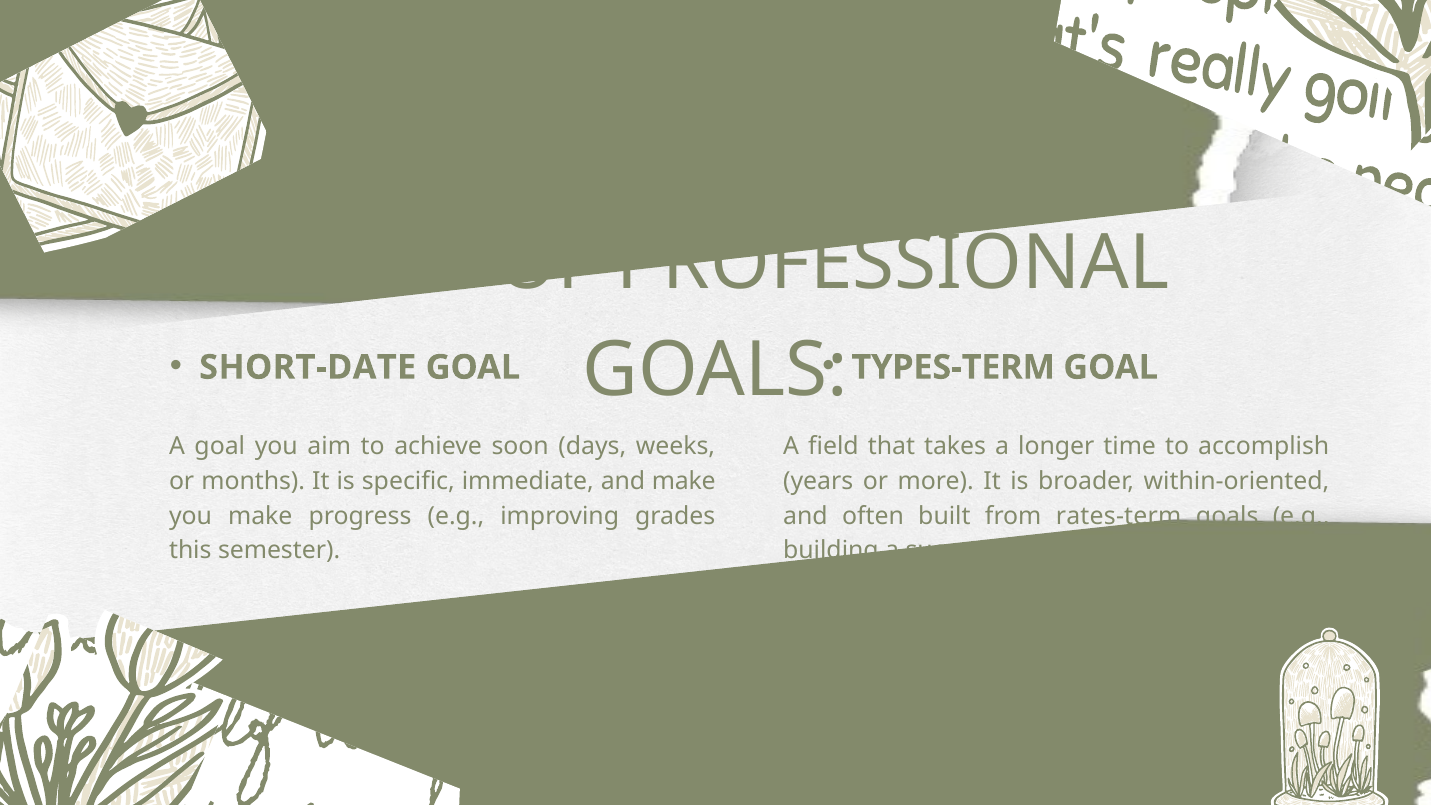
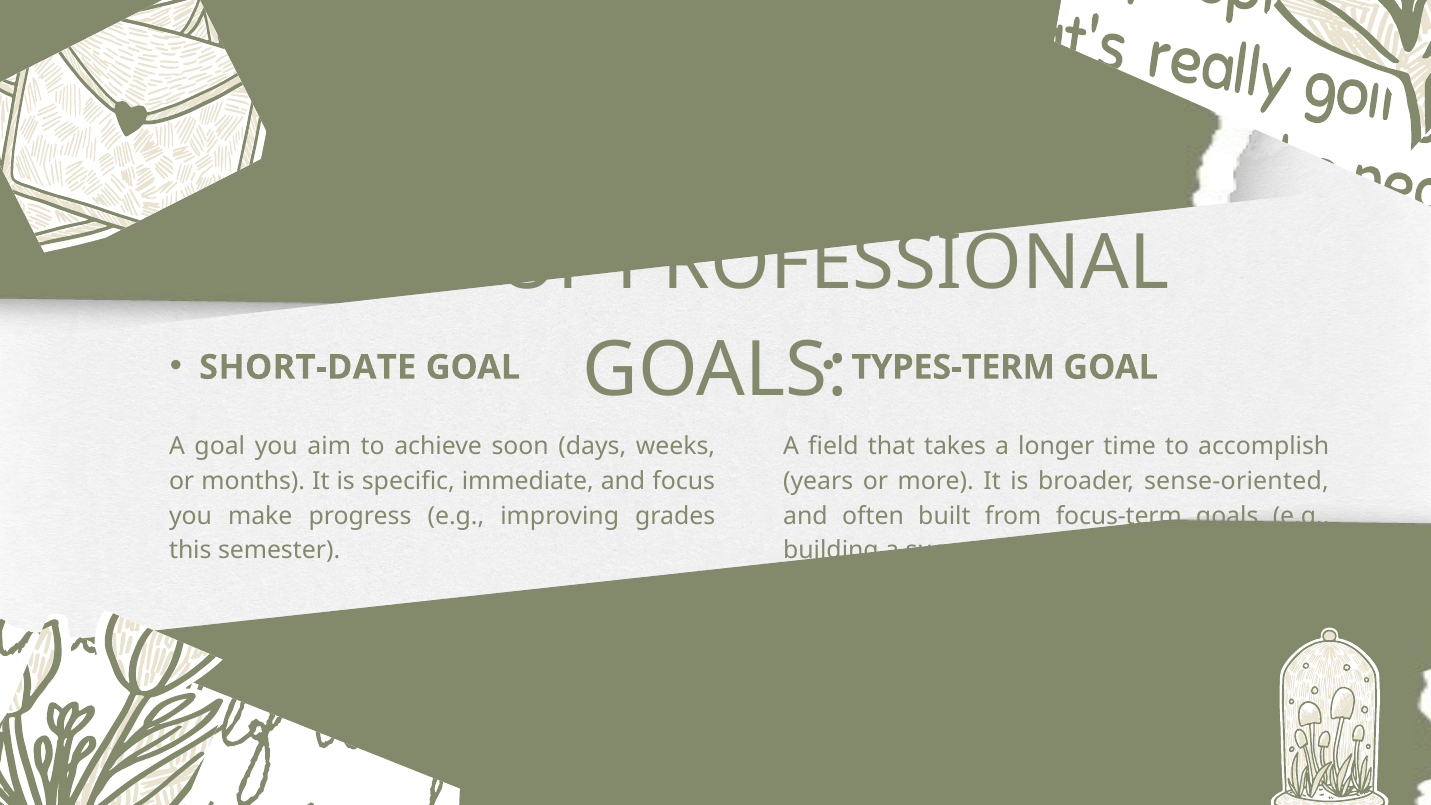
and make: make -> focus (684, 481)
within-oriented: within-oriented -> sense-oriented (1236, 481)
rates-term: rates-term -> focus-term (1119, 516)
